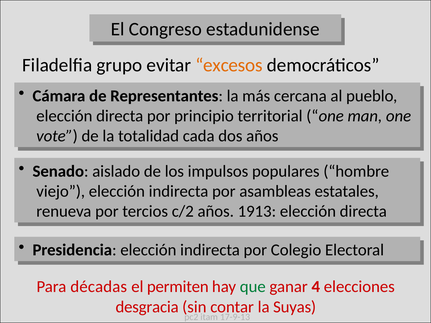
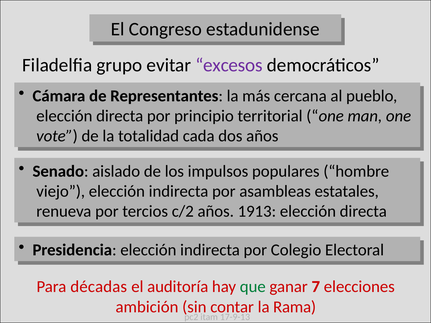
excesos colour: orange -> purple (229, 65)
permiten: permiten -> auditoría (178, 287)
4: 4 -> 7 (316, 287)
desgracia: desgracia -> ambición (147, 307)
Suyas: Suyas -> Rama (295, 307)
